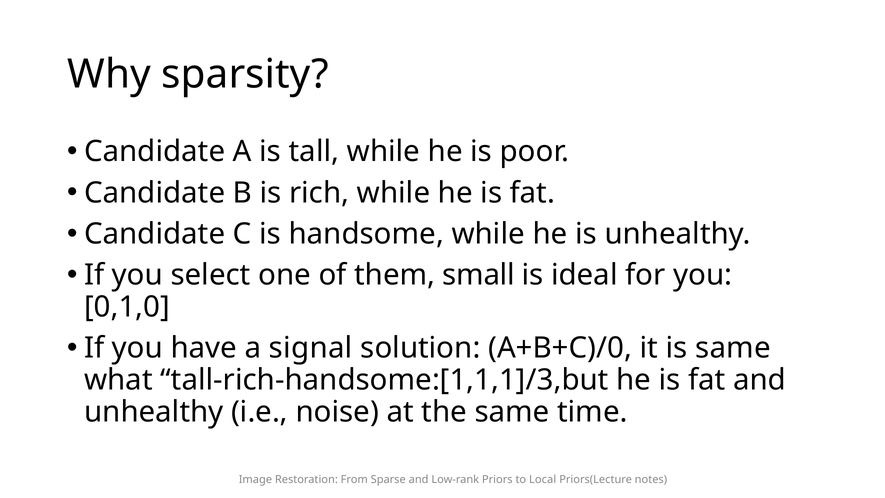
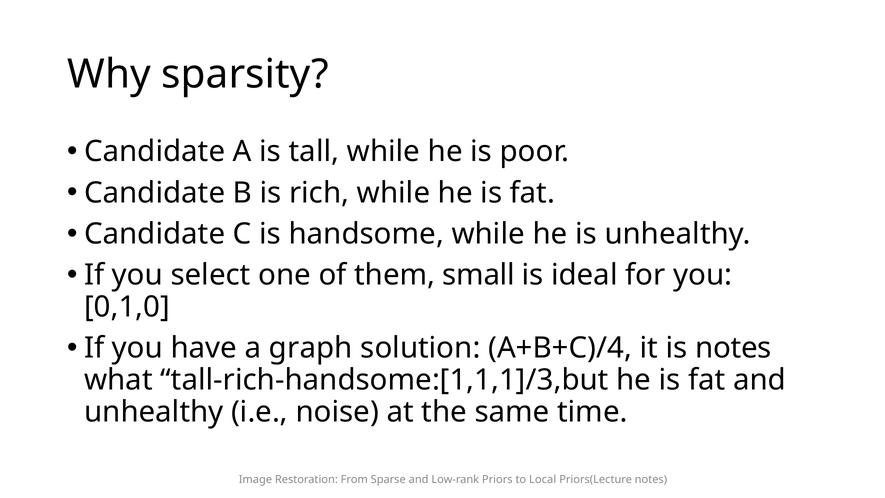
signal: signal -> graph (311, 348)
A+B+C)/0: A+B+C)/0 -> A+B+C)/4 (560, 348)
is same: same -> notes (733, 348)
